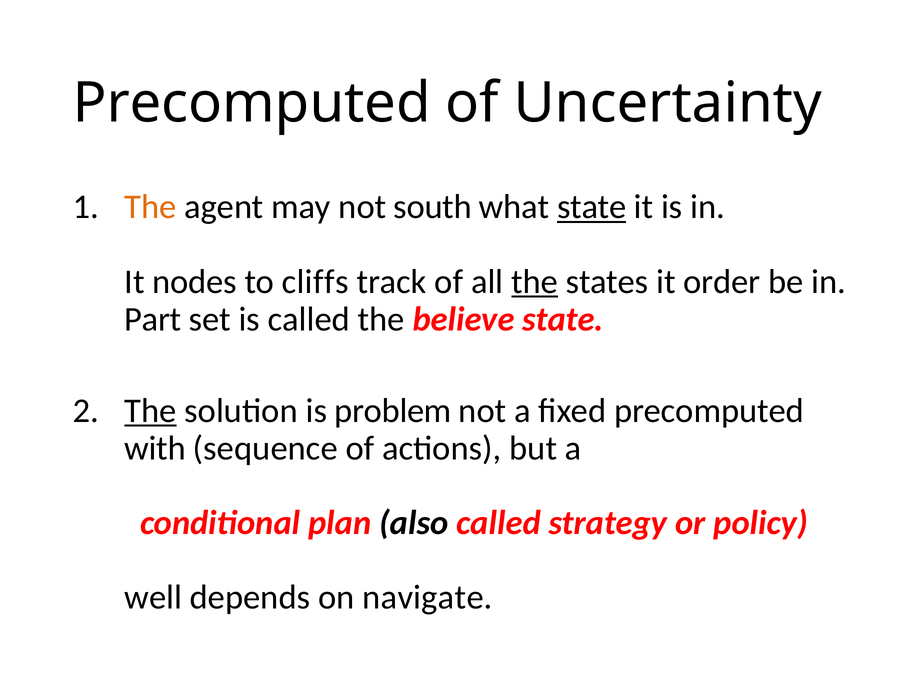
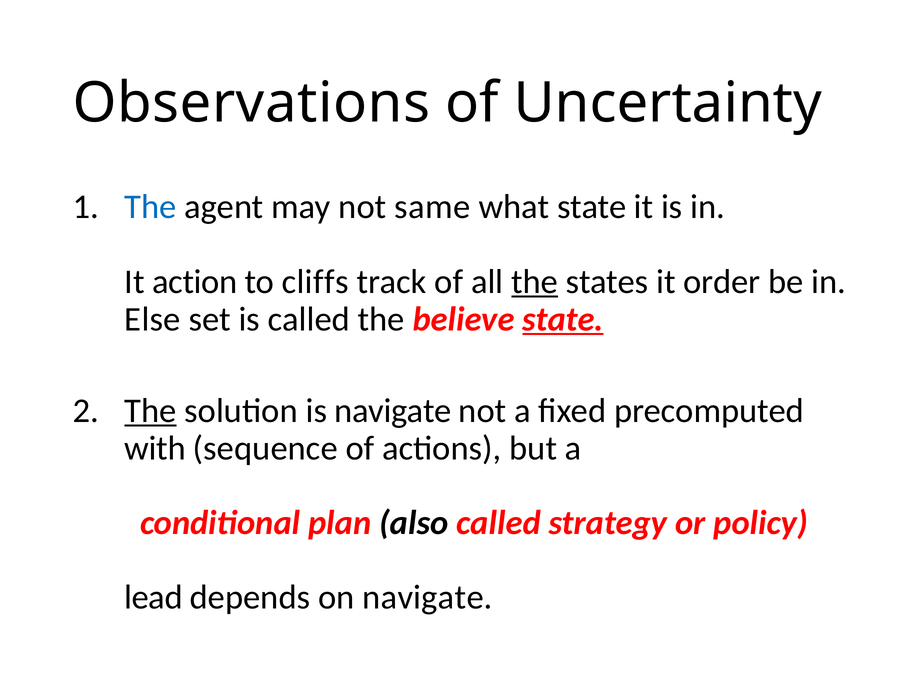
Precomputed: Precomputed -> Observations (251, 103)
The colour: orange -> blue (151, 207)
south: south -> same (432, 207)
state underline: present -> none (592, 207)
nodes: nodes -> action (195, 282)
Part: Part -> Else (153, 319)
state underline: none -> present (563, 319)
is problem: problem -> navigate (393, 411)
well: well -> lead (153, 598)
